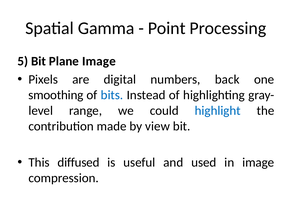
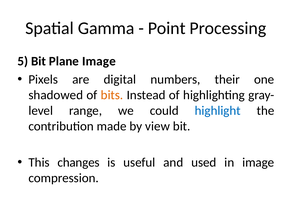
back: back -> their (227, 79)
smoothing: smoothing -> shadowed (56, 95)
bits colour: blue -> orange (112, 95)
diffused: diffused -> changes (79, 163)
